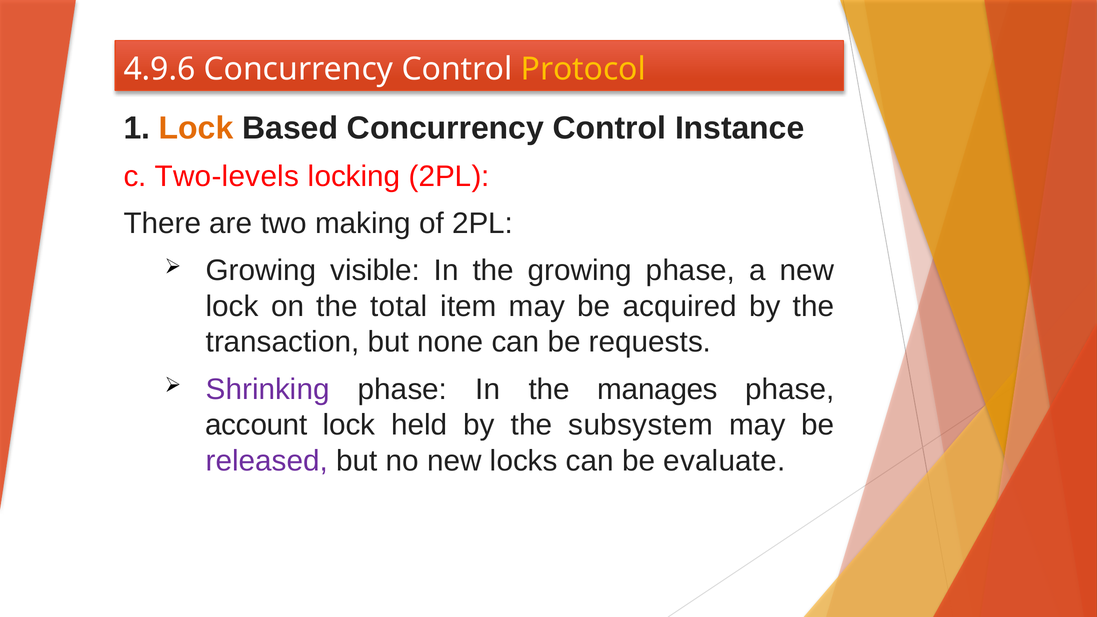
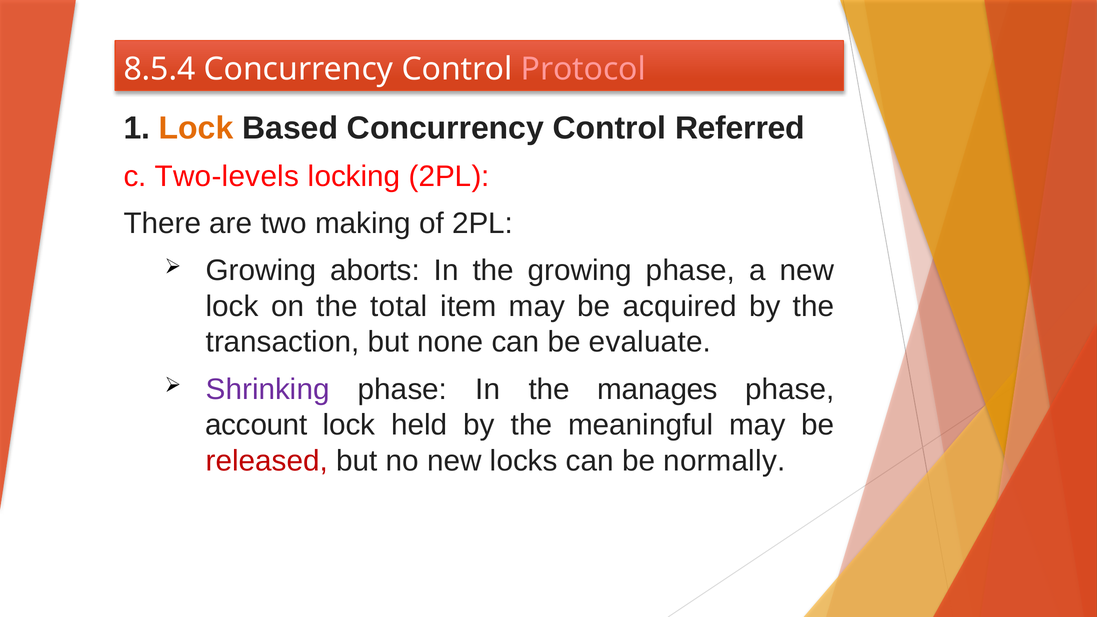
4.9.6: 4.9.6 -> 8.5.4 (159, 69)
Protocol colour: yellow -> pink (583, 69)
Instance: Instance -> Referred (740, 128)
visible: visible -> aborts (375, 271)
requests: requests -> evaluate (650, 342)
subsystem: subsystem -> meaningful (641, 425)
released colour: purple -> red (267, 461)
evaluate: evaluate -> normally (724, 461)
